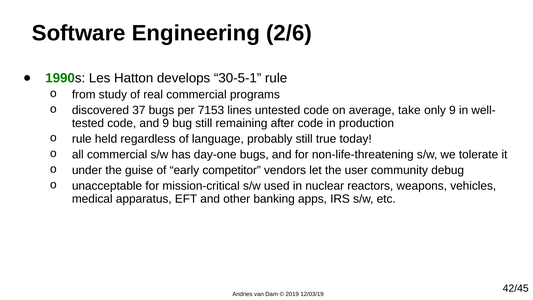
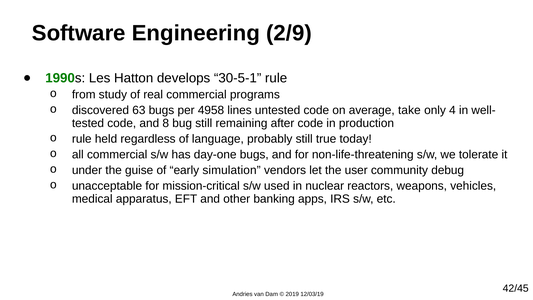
2/6: 2/6 -> 2/9 (289, 33)
37: 37 -> 63 (139, 110)
7153: 7153 -> 4958 (211, 110)
only 9: 9 -> 4 (452, 110)
and 9: 9 -> 8 (166, 123)
competitor: competitor -> simulation (232, 170)
